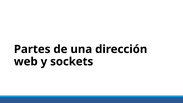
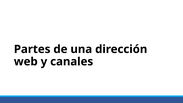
sockets: sockets -> canales (72, 62)
